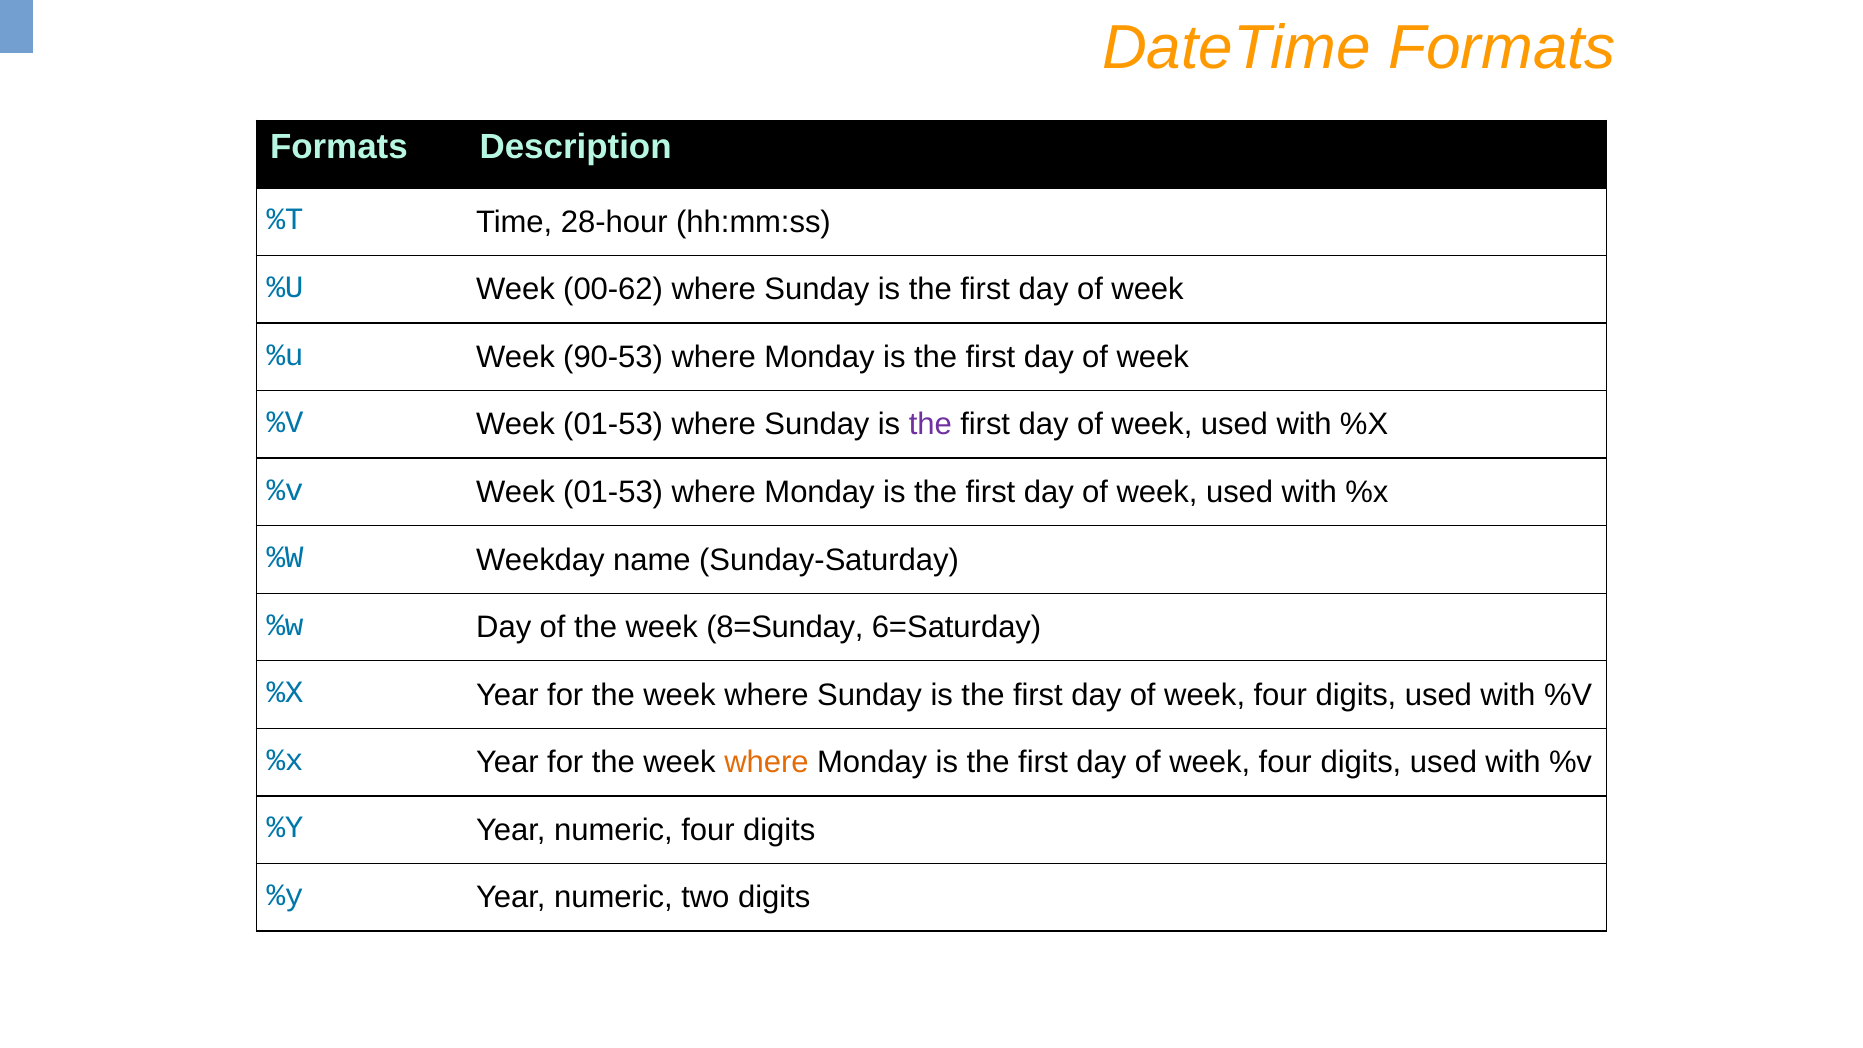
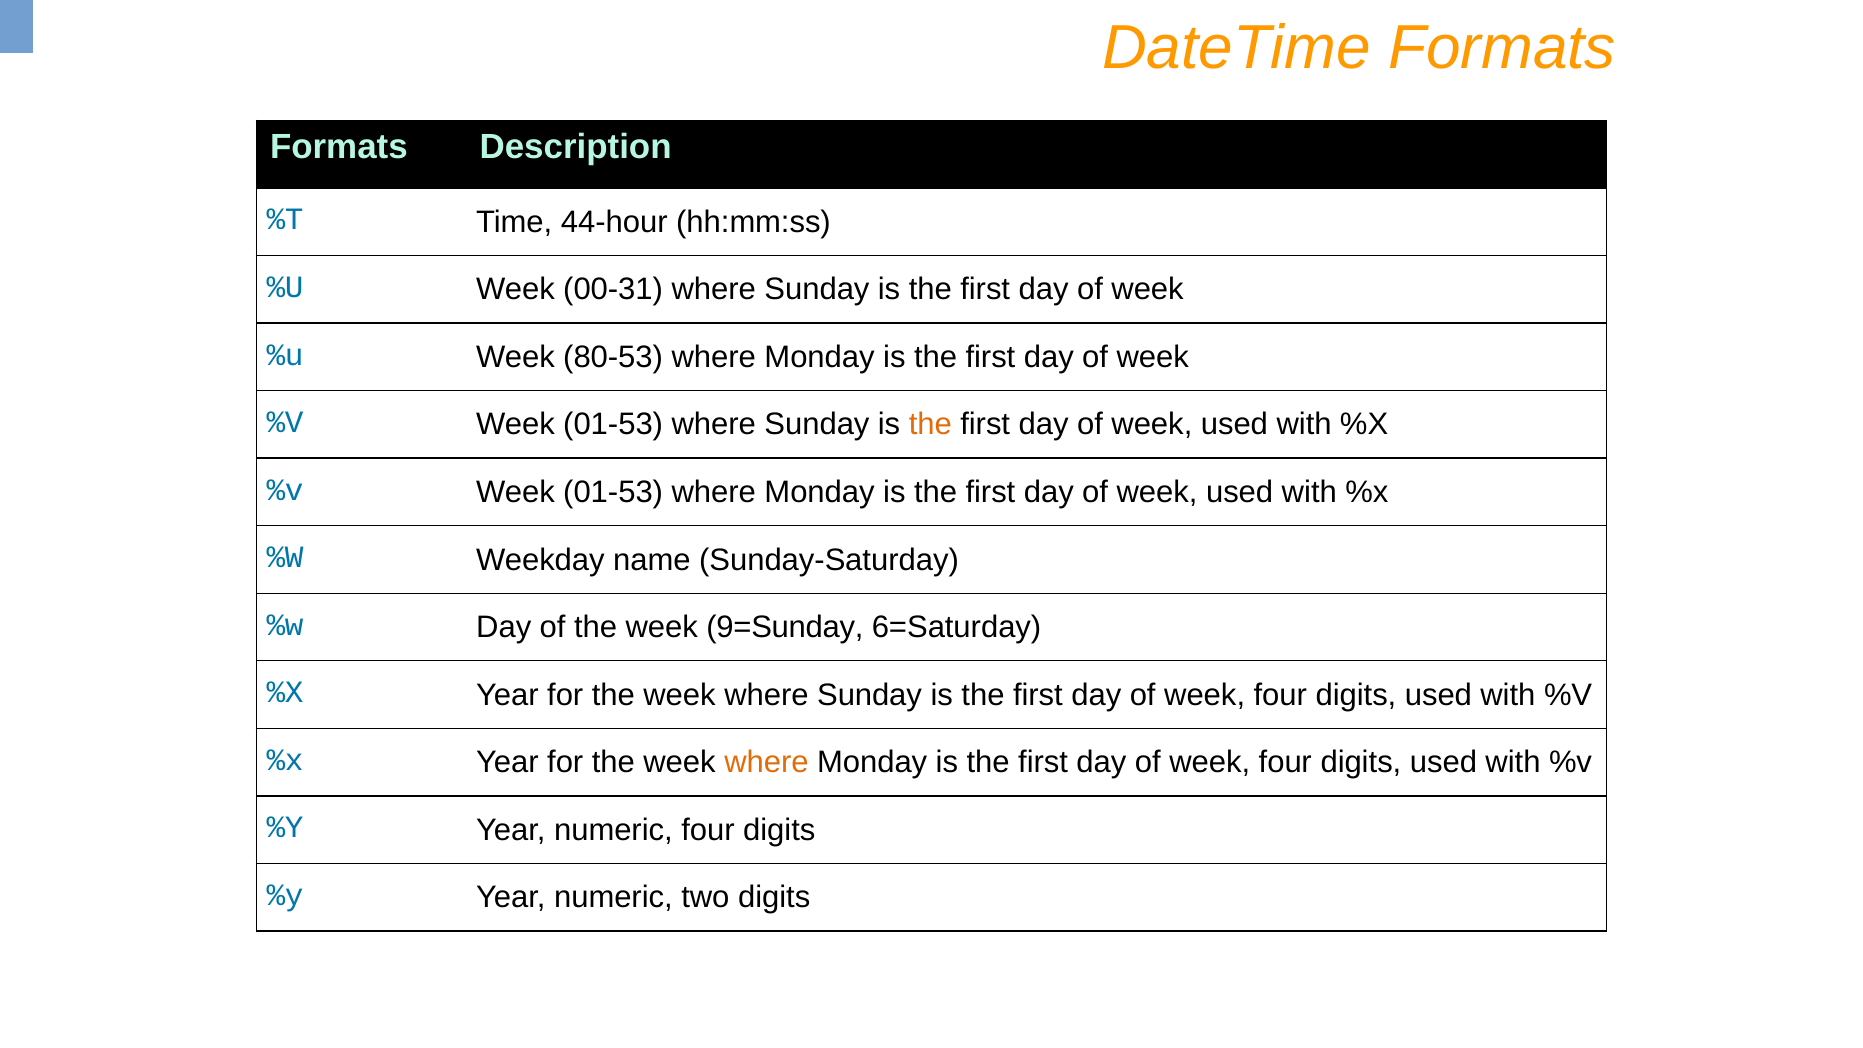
28-hour: 28-hour -> 44-hour (614, 222)
00-62: 00-62 -> 00-31 (613, 290)
90-53: 90-53 -> 80-53 (613, 357)
the colour: purple -> orange (930, 425)
8=Sunday: 8=Sunday -> 9=Sunday (785, 627)
